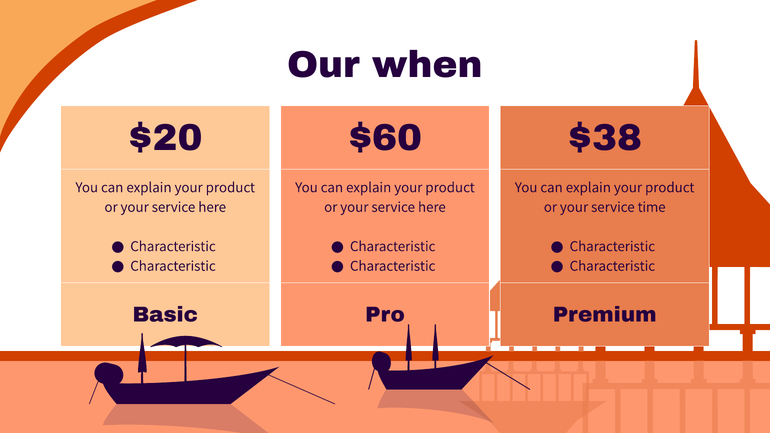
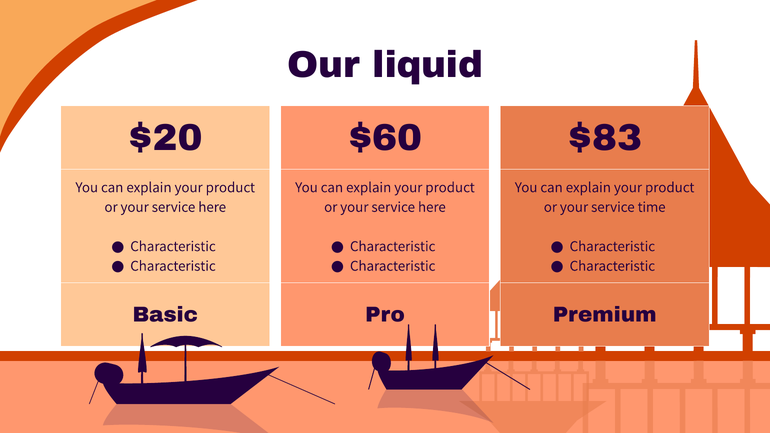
when: when -> liquid (428, 65)
$38: $38 -> $83 (605, 138)
